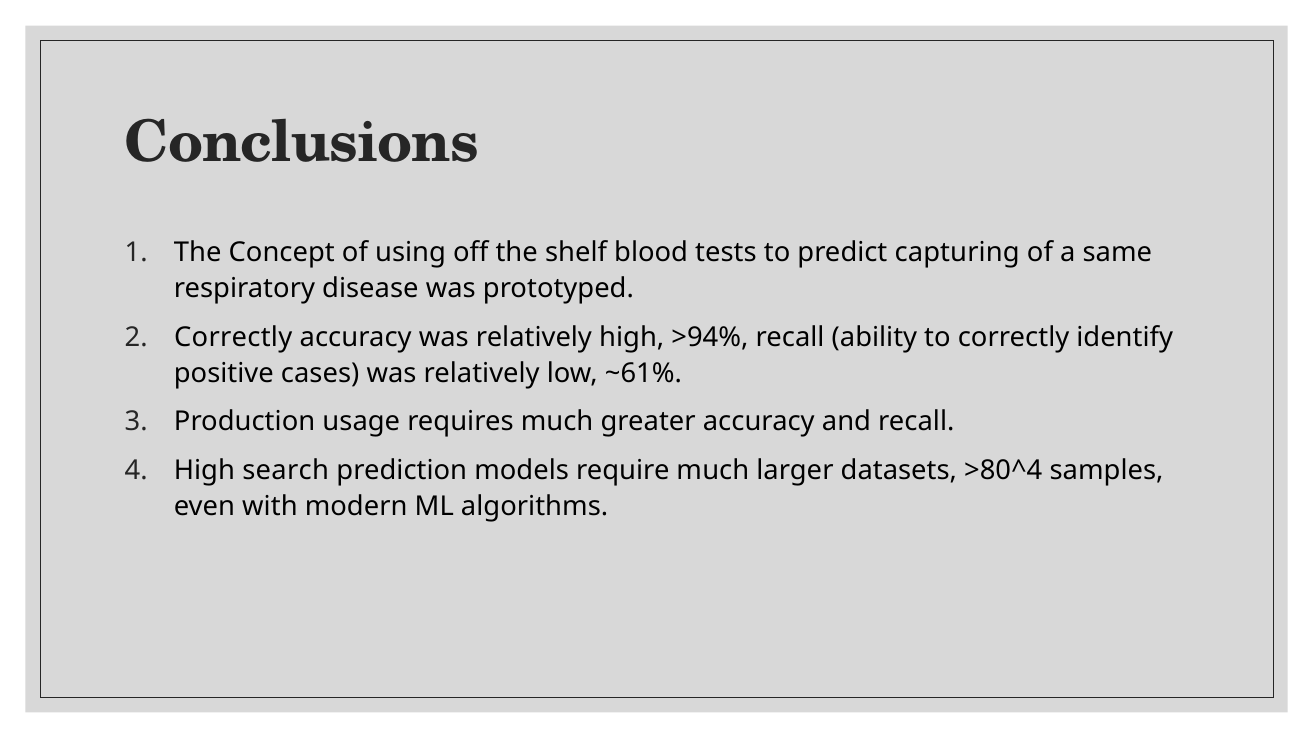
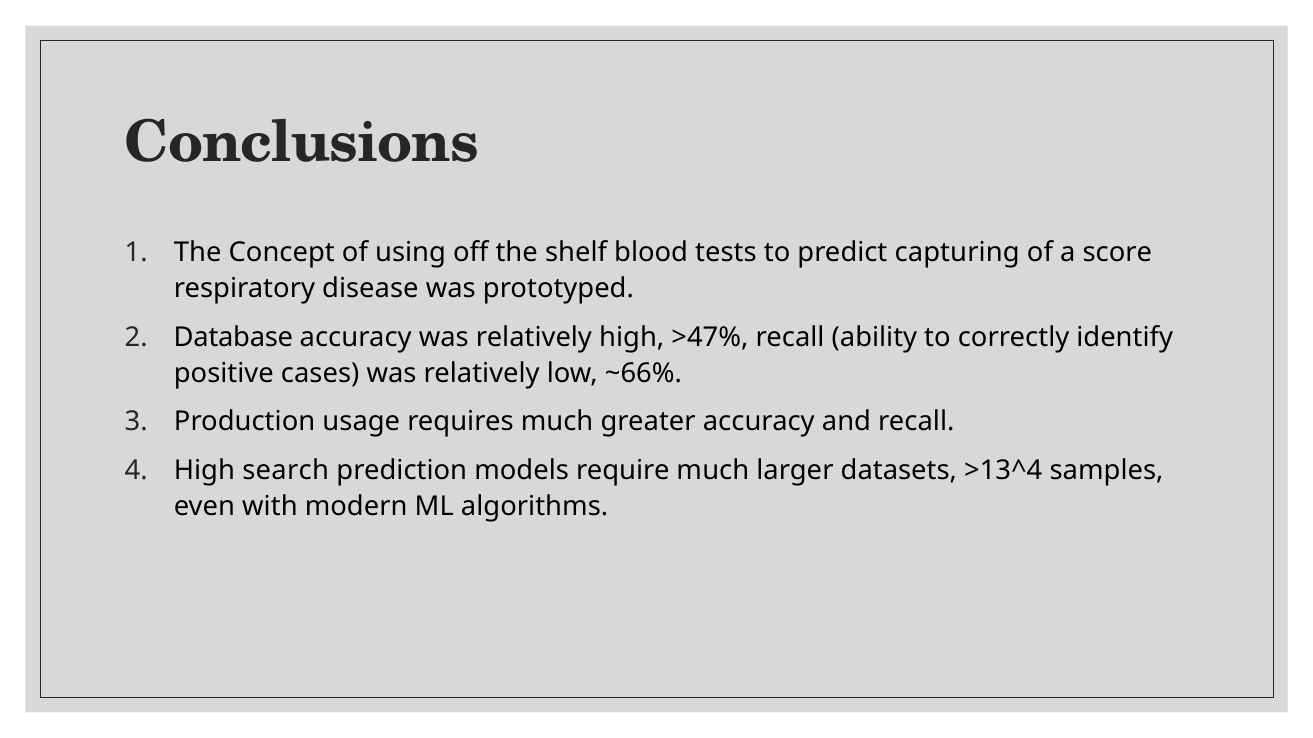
same: same -> score (1117, 253)
Correctly: Correctly -> Database (233, 338)
>94%: >94% -> >47% (710, 338)
~61%: ~61% -> ~66% (643, 374)
>80^4: >80^4 -> >13^4 (1003, 471)
